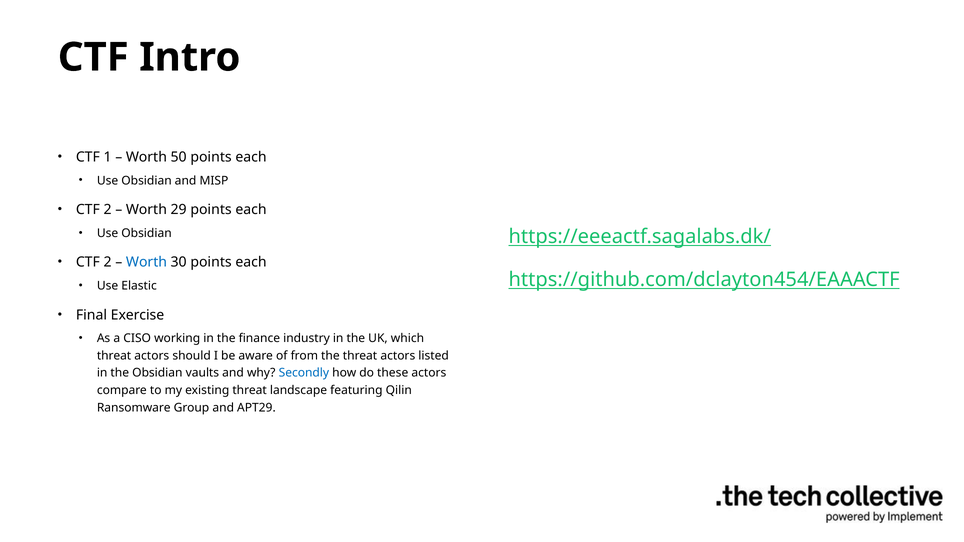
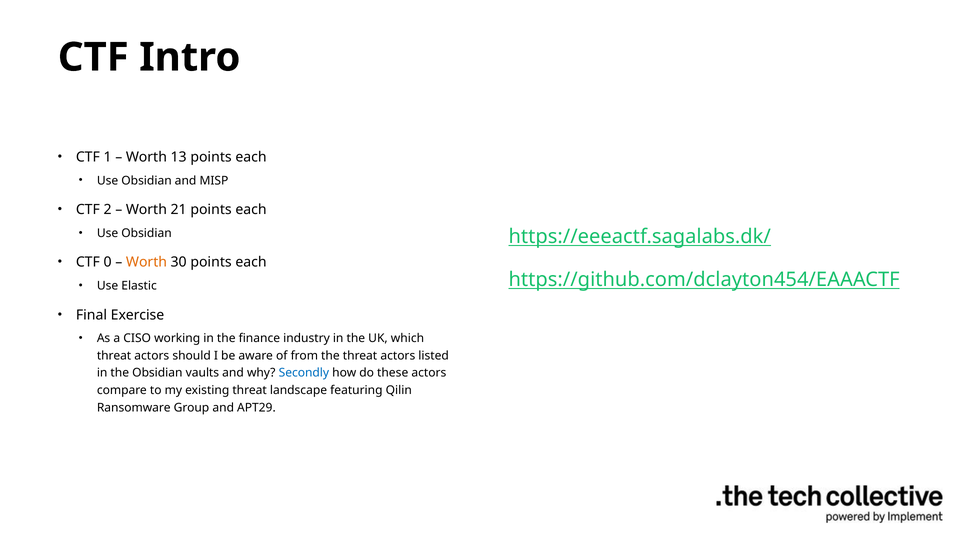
50: 50 -> 13 (179, 157)
29: 29 -> 21 (179, 210)
2: 2 -> 0 (108, 262)
Worth colour: blue -> orange (146, 262)
